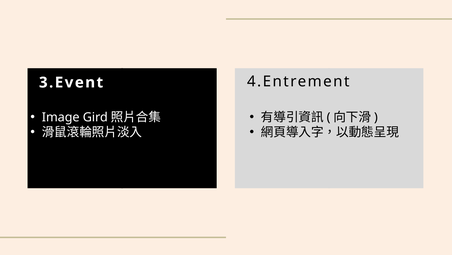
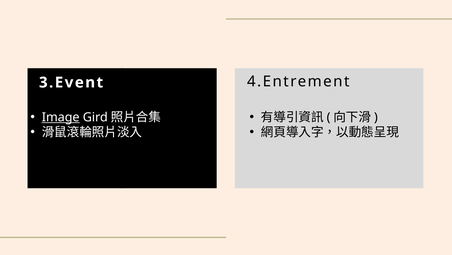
Image underline: none -> present (61, 117)
